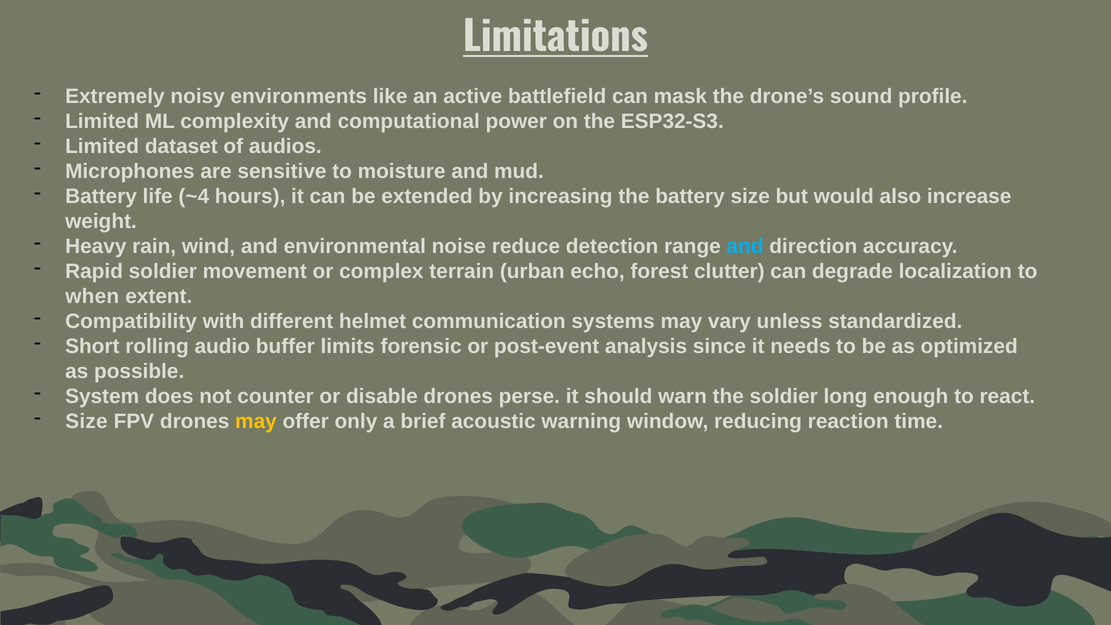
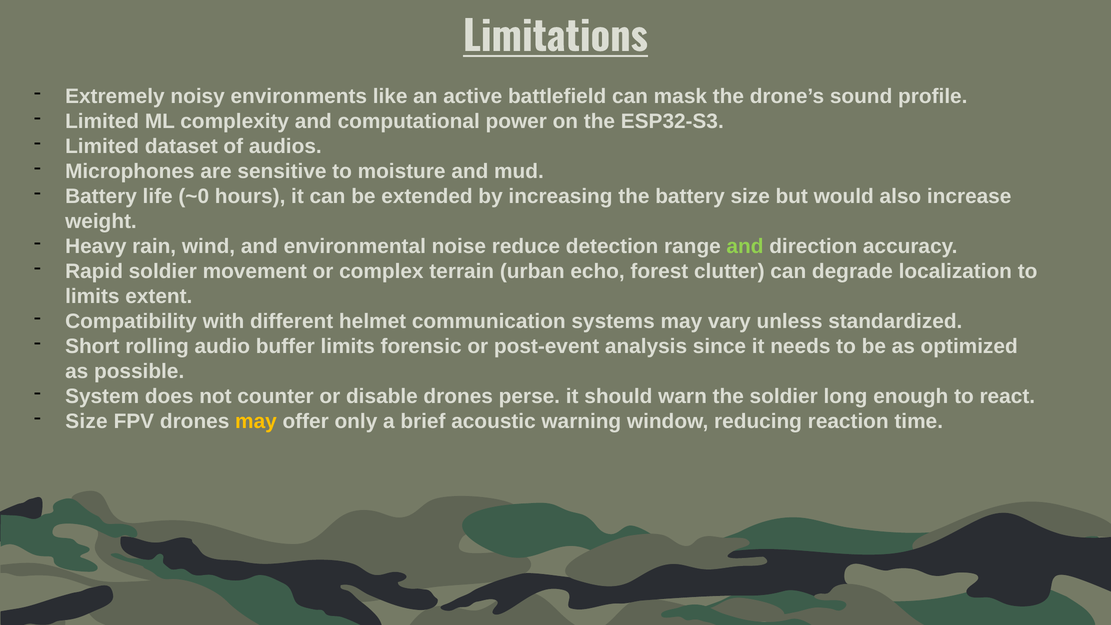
~4: ~4 -> ~0 (194, 196)
and colour: light blue -> light green (745, 246)
when: when -> limits (92, 296)
